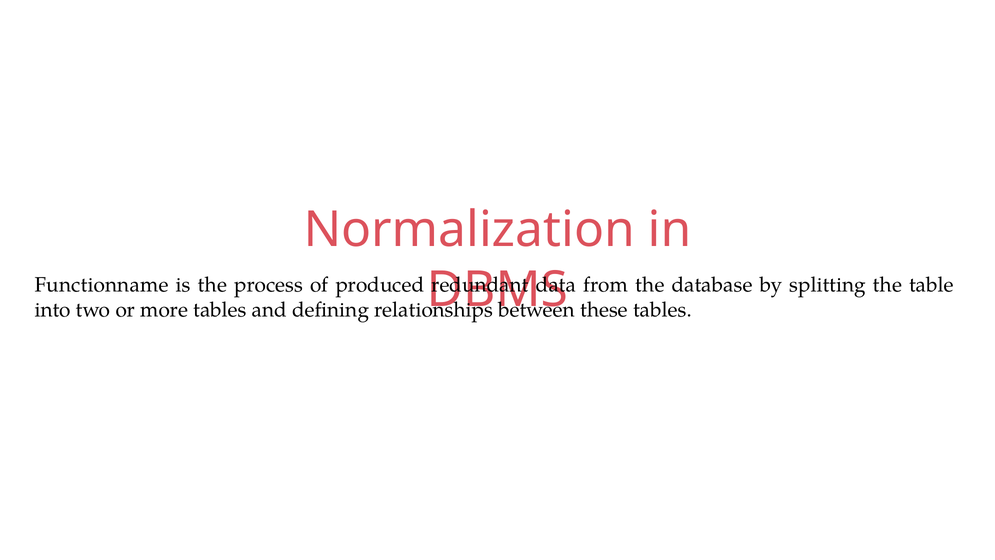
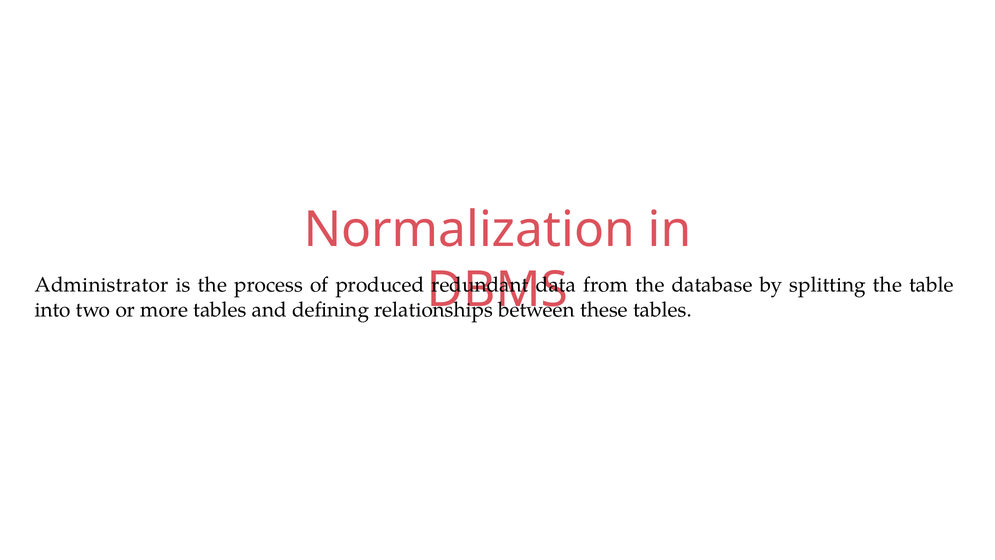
Functionname: Functionname -> Administrator (102, 285)
